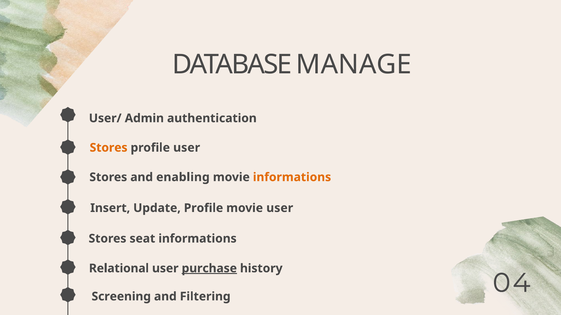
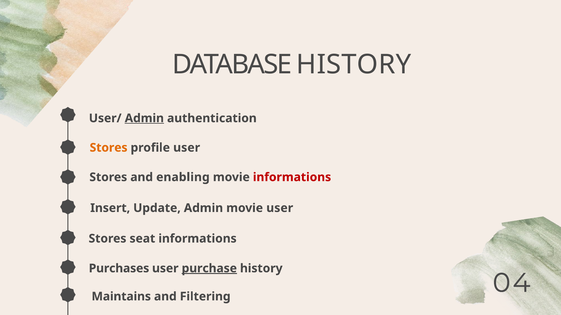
DATABASE MANAGE: MANAGE -> HISTORY (354, 65)
Admin underline: none -> present (144, 118)
informations colour: orange -> red (292, 177)
Update Profile: Profile -> Admin (203, 208)
Relational: Relational -> Purchases (119, 269)
Screening: Screening -> Maintains (121, 297)
